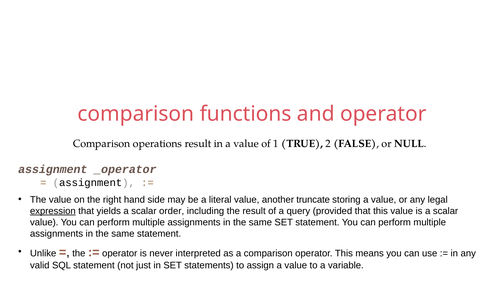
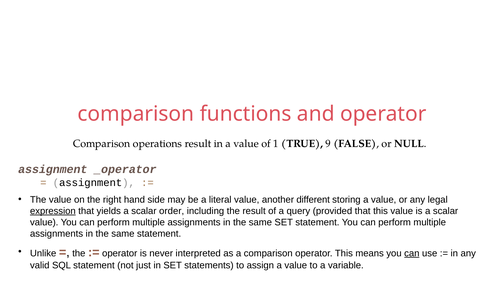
2: 2 -> 9 (328, 143)
truncate: truncate -> different (313, 199)
can underline: none -> present (412, 253)
